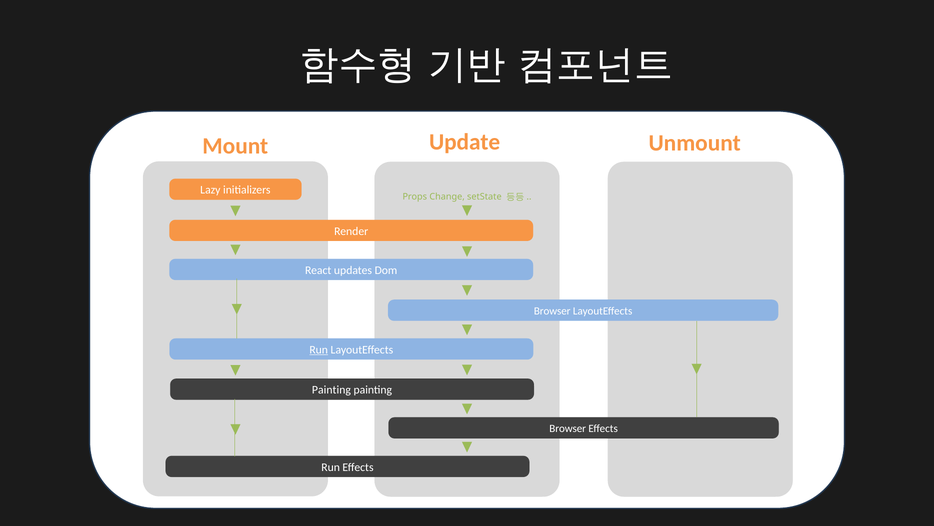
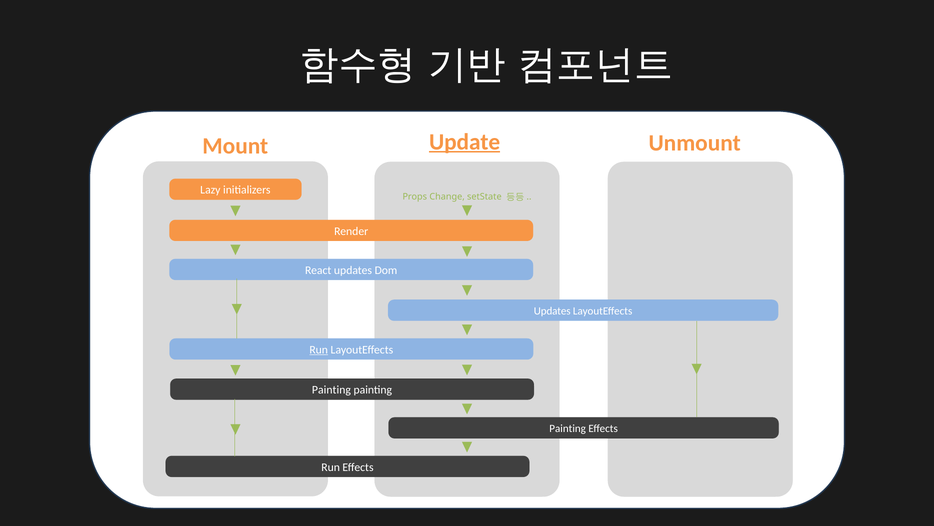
Update underline: none -> present (465, 142)
Browser: Browser -> Updates (552, 311)
Browser: Browser -> Painting (568, 428)
